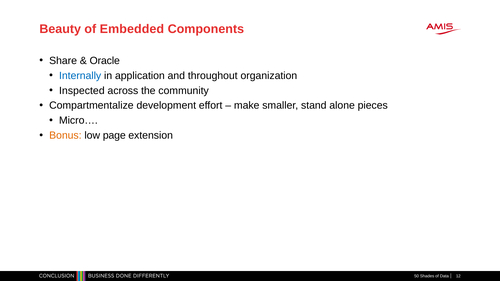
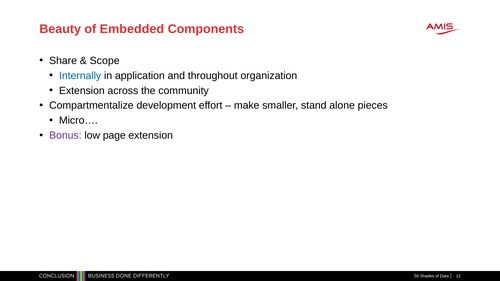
Oracle: Oracle -> Scope (105, 61)
Inspected: Inspected -> Extension (82, 91)
Bonus colour: orange -> purple (65, 136)
